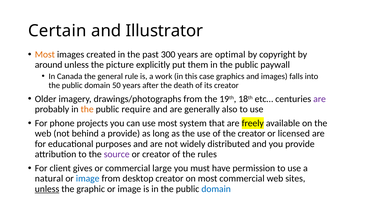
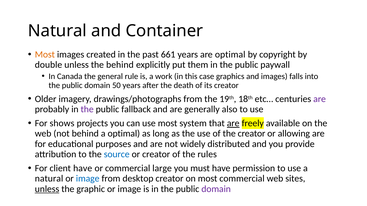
Certain: Certain -> Natural (57, 31)
Illustrator: Illustrator -> Container (164, 31)
300: 300 -> 661 (168, 55)
around: around -> double (49, 65)
the picture: picture -> behind (120, 65)
the colour: orange -> purple (87, 109)
require: require -> fallback (136, 109)
phone: phone -> shows (62, 124)
are underline: none -> present (233, 124)
a provide: provide -> optimal (124, 134)
licensed: licensed -> allowing (294, 134)
source colour: purple -> blue (117, 154)
client gives: gives -> have (83, 169)
domain colour: blue -> purple (216, 189)
